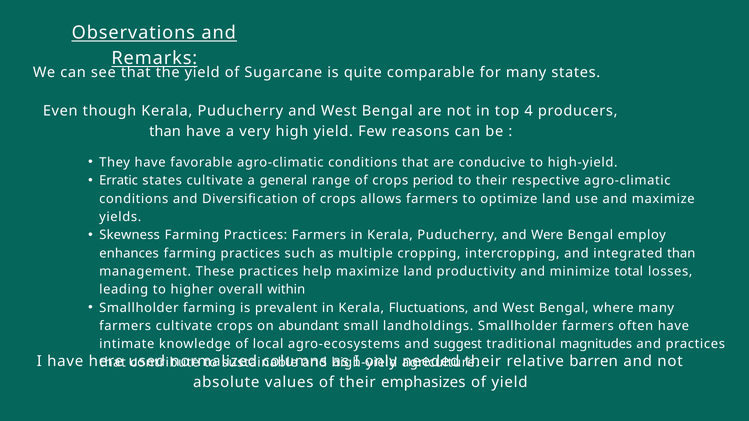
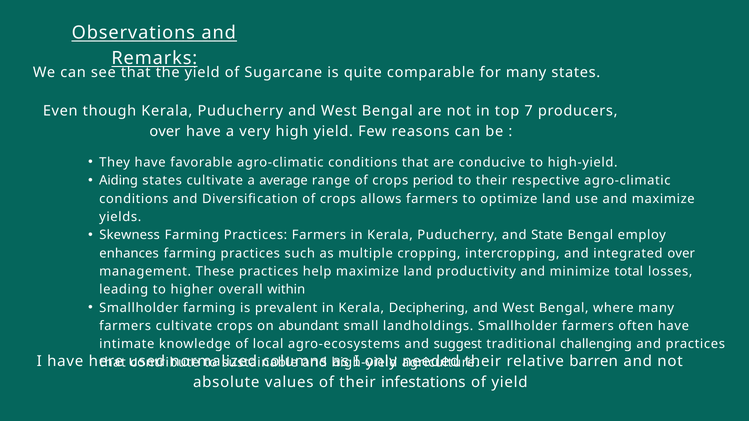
4: 4 -> 7 (529, 111)
than: than -> over (165, 131)
Erratic: Erratic -> Aiding (119, 181)
general: general -> average (284, 181)
Were: Were -> State (547, 235)
integrated than: than -> over (681, 253)
Fluctuations: Fluctuations -> Deciphering (429, 308)
magnitudes: magnitudes -> challenging (596, 344)
emphasizes: emphasizes -> infestations (423, 383)
